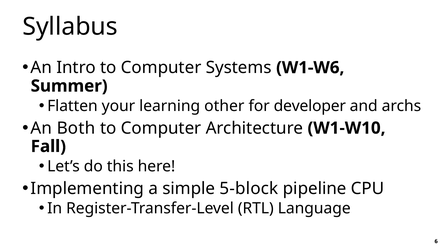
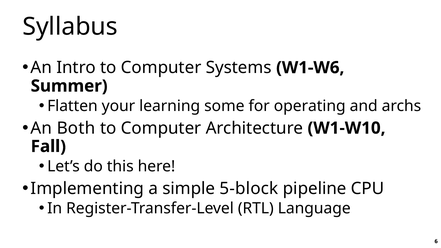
other: other -> some (224, 106)
developer: developer -> operating (310, 106)
